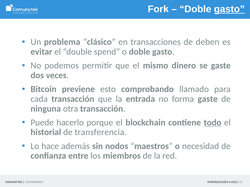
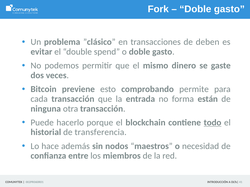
gasto underline: present -> none (229, 9)
llamado: llamado -> permite (194, 89)
forma gaste: gaste -> están (208, 99)
